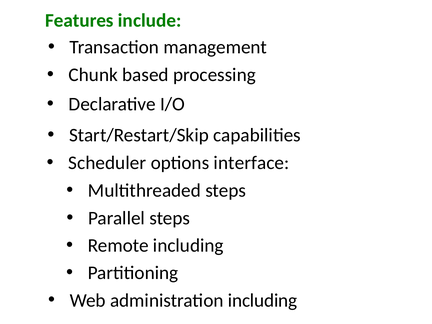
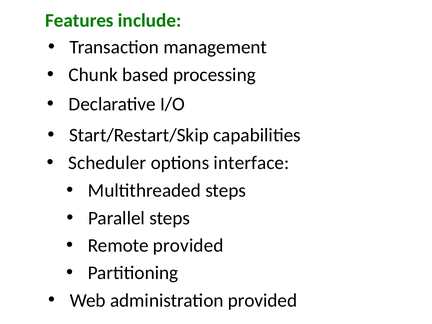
Remote including: including -> provided (188, 245)
administration including: including -> provided (262, 300)
